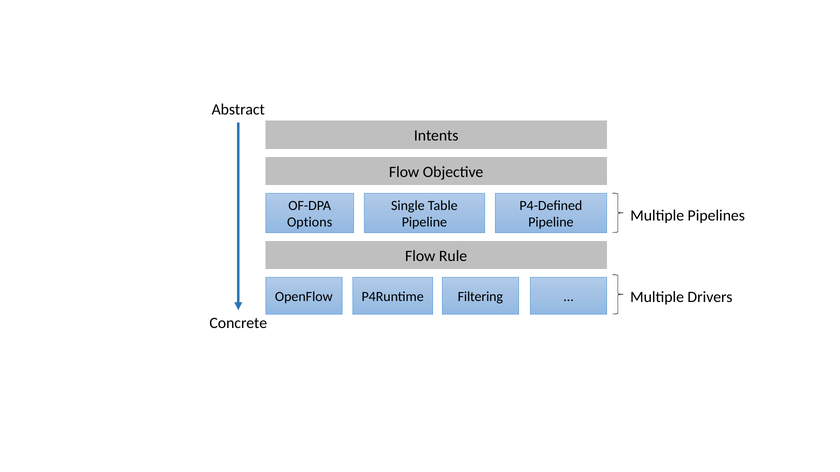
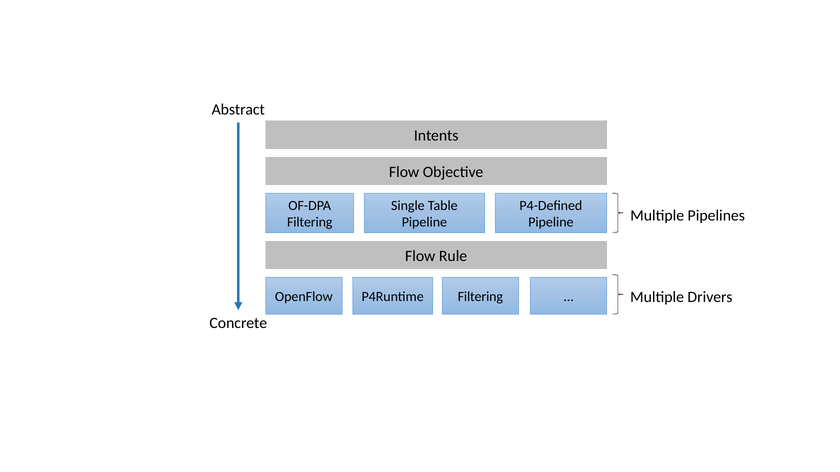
Options: Options -> Filtering (310, 222)
